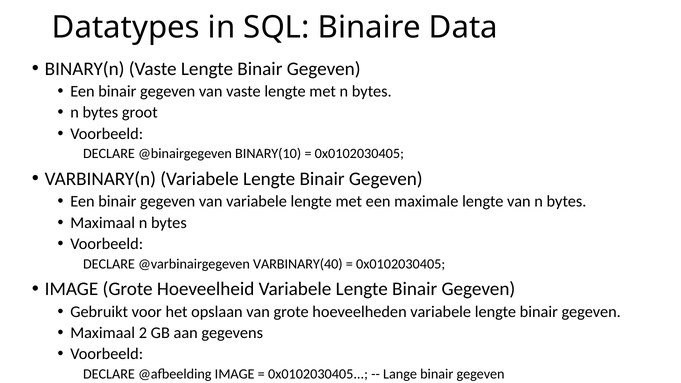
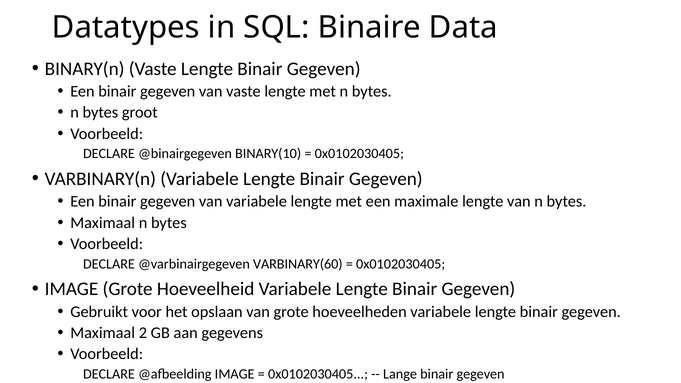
VARBINARY(40: VARBINARY(40 -> VARBINARY(60 (298, 264)
